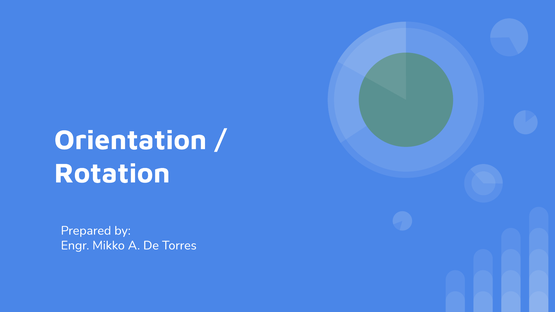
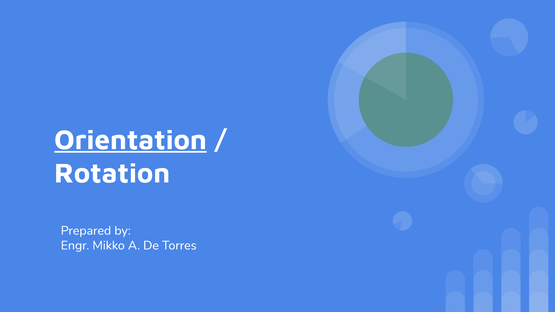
Orientation underline: none -> present (130, 140)
